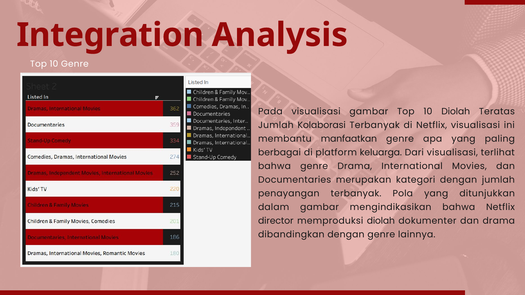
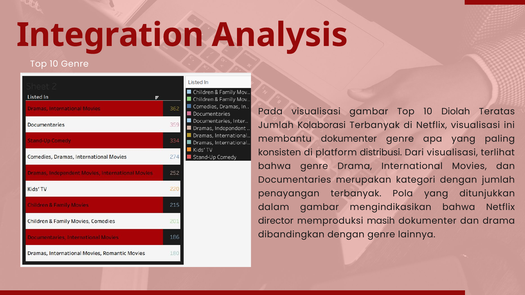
membantu manfaatkan: manfaatkan -> dokumenter (349, 139)
berbagai: berbagai -> konsisten (280, 153)
keluarga: keluarga -> distribusi (381, 153)
memproduksi diolah: diolah -> masih (381, 221)
